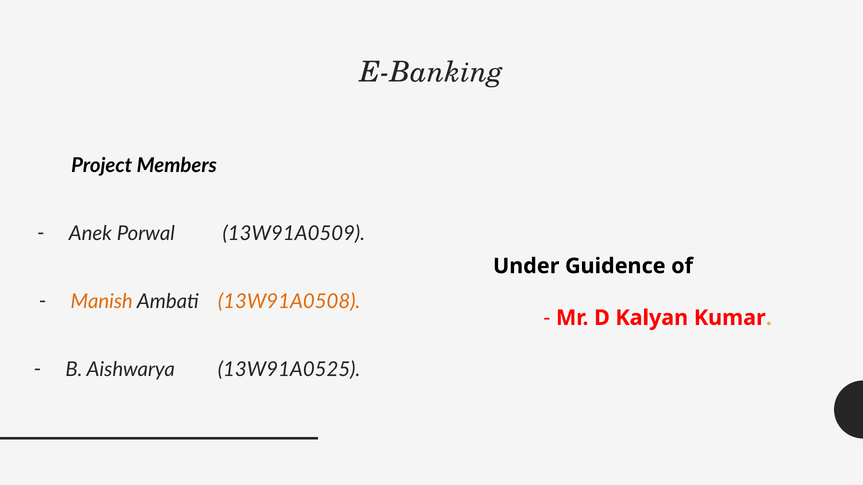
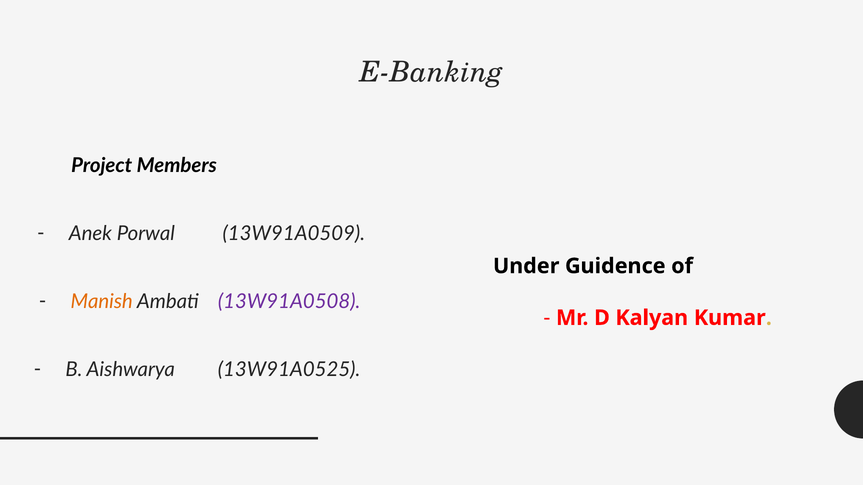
13W91A0508 colour: orange -> purple (289, 302)
